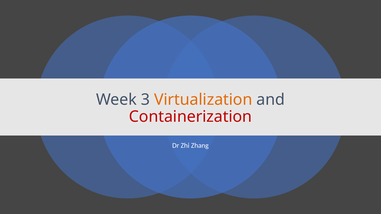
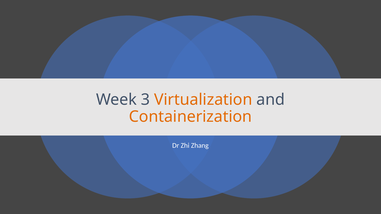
Containerization colour: red -> orange (190, 117)
